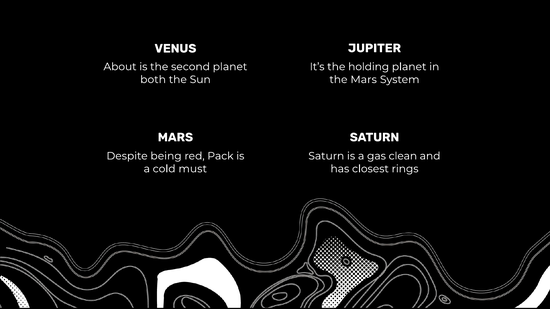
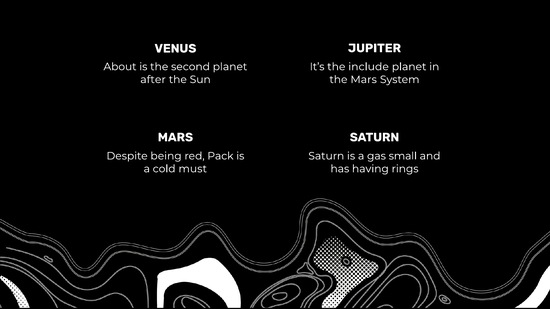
holding: holding -> include (369, 67)
both: both -> after (153, 80)
clean: clean -> small (403, 156)
closest: closest -> having (370, 169)
